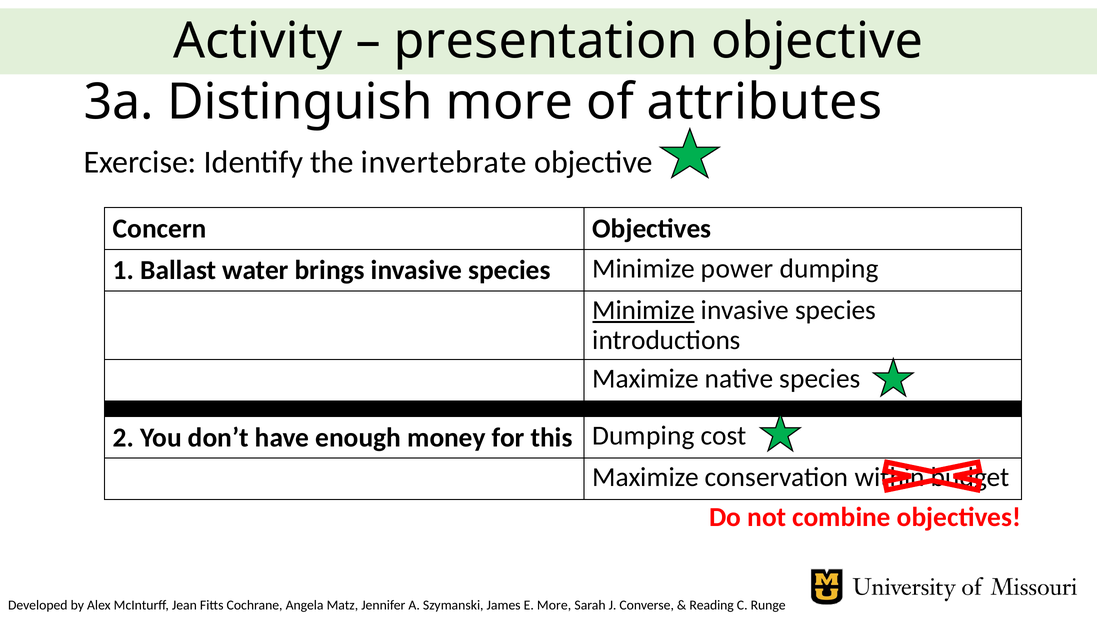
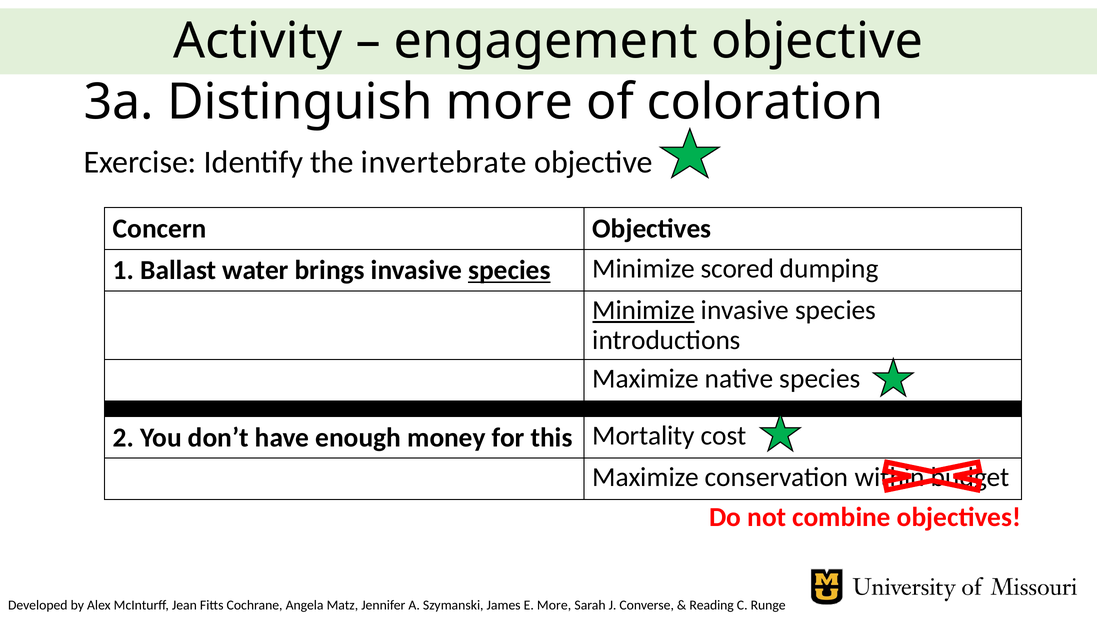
presentation: presentation -> engagement (546, 41)
attributes: attributes -> coloration (765, 102)
species underline: none -> present (509, 270)
power: power -> scored (737, 269)
this Dumping: Dumping -> Mortality (644, 436)
